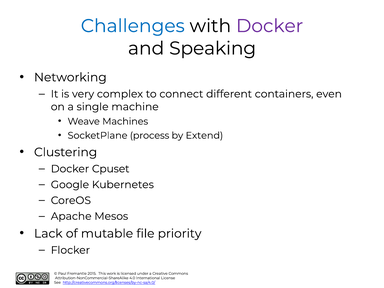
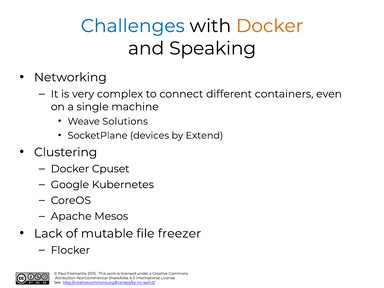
Docker colour: purple -> orange (270, 26)
Machines: Machines -> Solutions (125, 121)
process: process -> devices (150, 135)
priority: priority -> freezer (179, 234)
